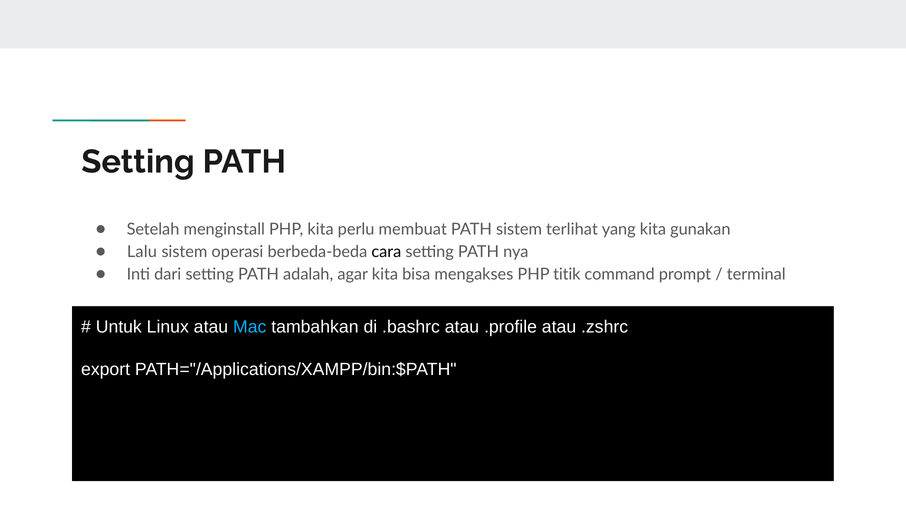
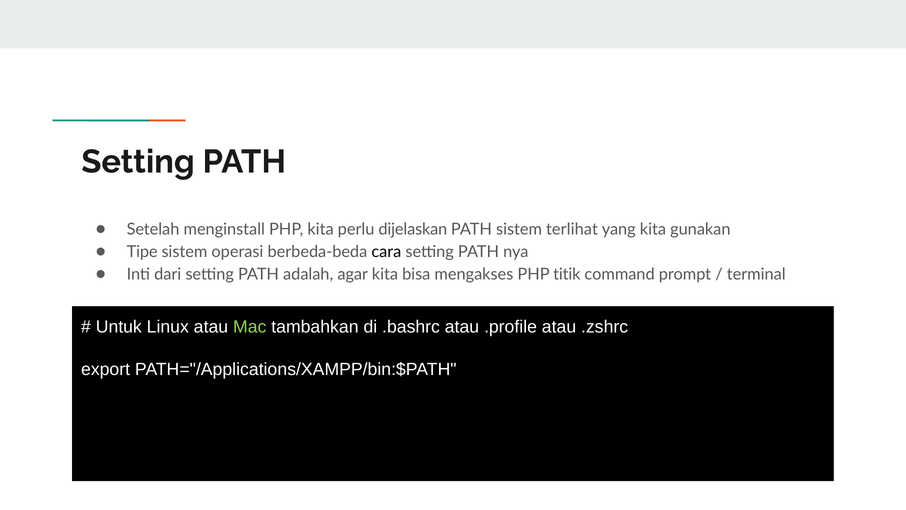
membuat: membuat -> dijelaskan (413, 229)
Lalu: Lalu -> Tipe (142, 252)
Mac colour: light blue -> light green (250, 327)
